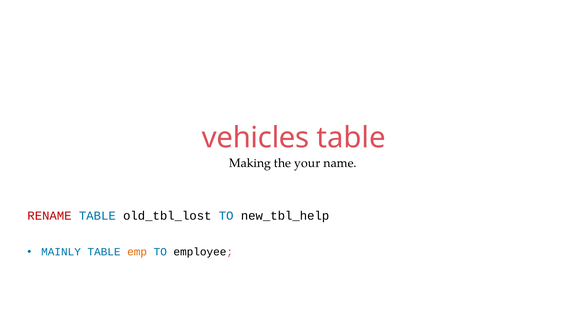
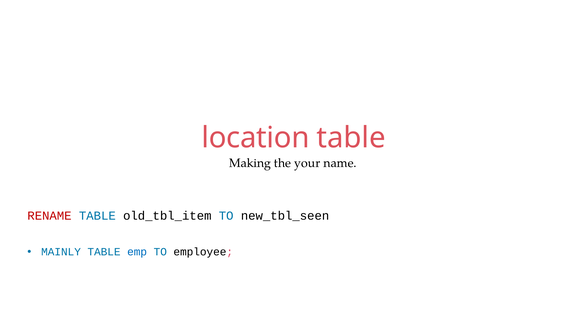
vehicles: vehicles -> location (256, 138)
old_tbl_lost: old_tbl_lost -> old_tbl_item (167, 216)
new_tbl_help: new_tbl_help -> new_tbl_seen (285, 216)
emp colour: orange -> blue (137, 252)
